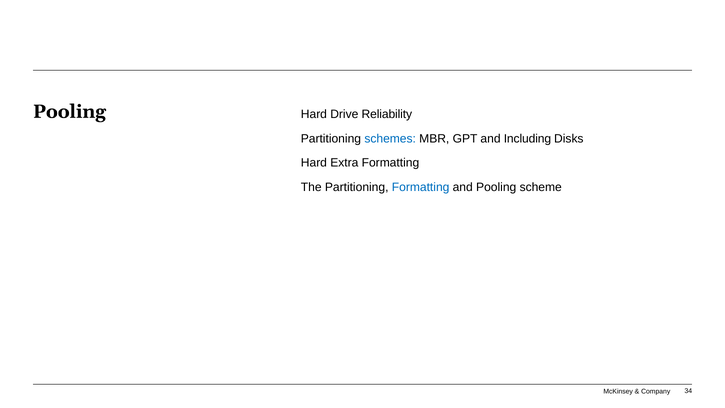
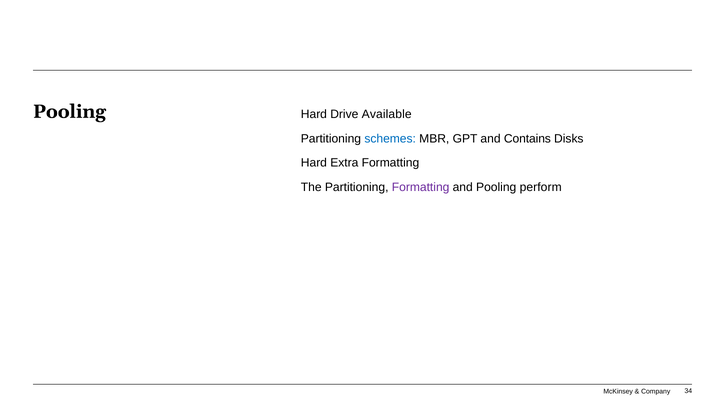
Reliability: Reliability -> Available (387, 114)
Including: Including -> Contains (527, 139)
Formatting colour: blue -> purple (421, 187)
scheme: scheme -> perform (541, 187)
